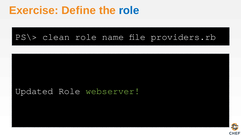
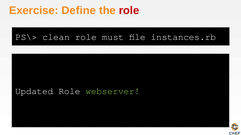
role colour: blue -> red (129, 10)
name: name -> must (113, 37)
providers.rb: providers.rb -> instances.rb (183, 37)
